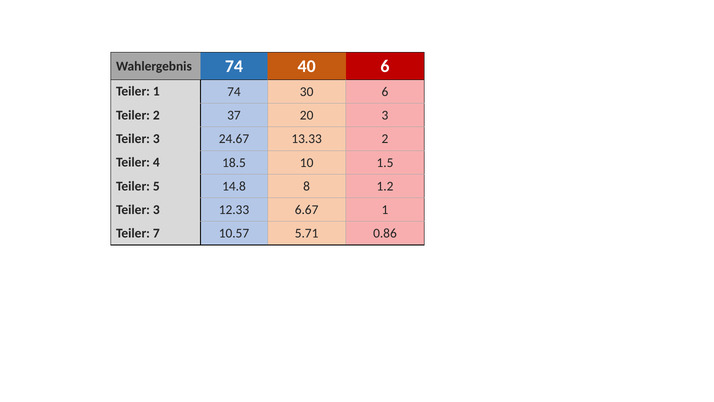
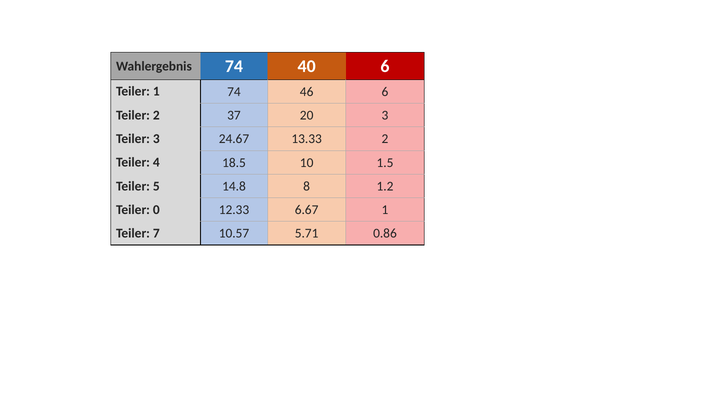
30: 30 -> 46 (307, 92)
3: 3 -> 0 (156, 210)
